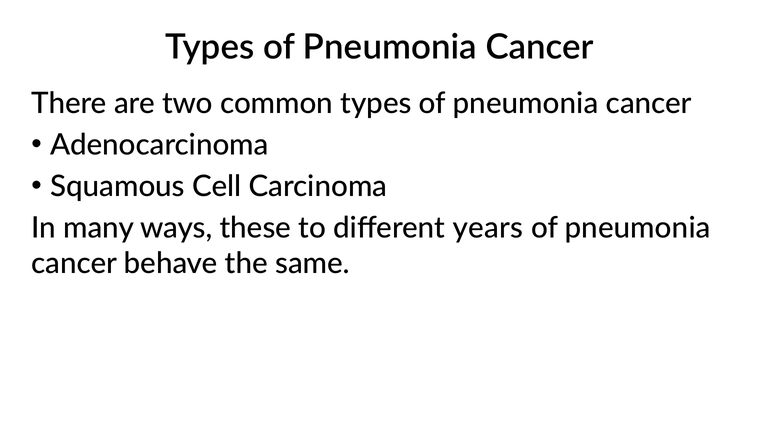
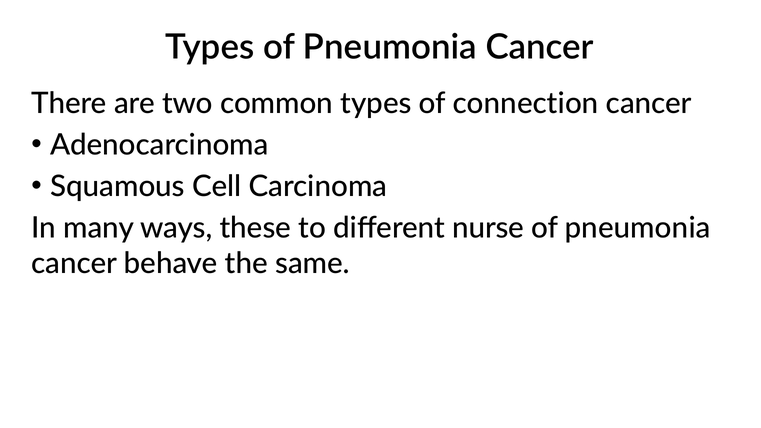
common types of pneumonia: pneumonia -> connection (526, 104)
years: years -> nurse (488, 228)
